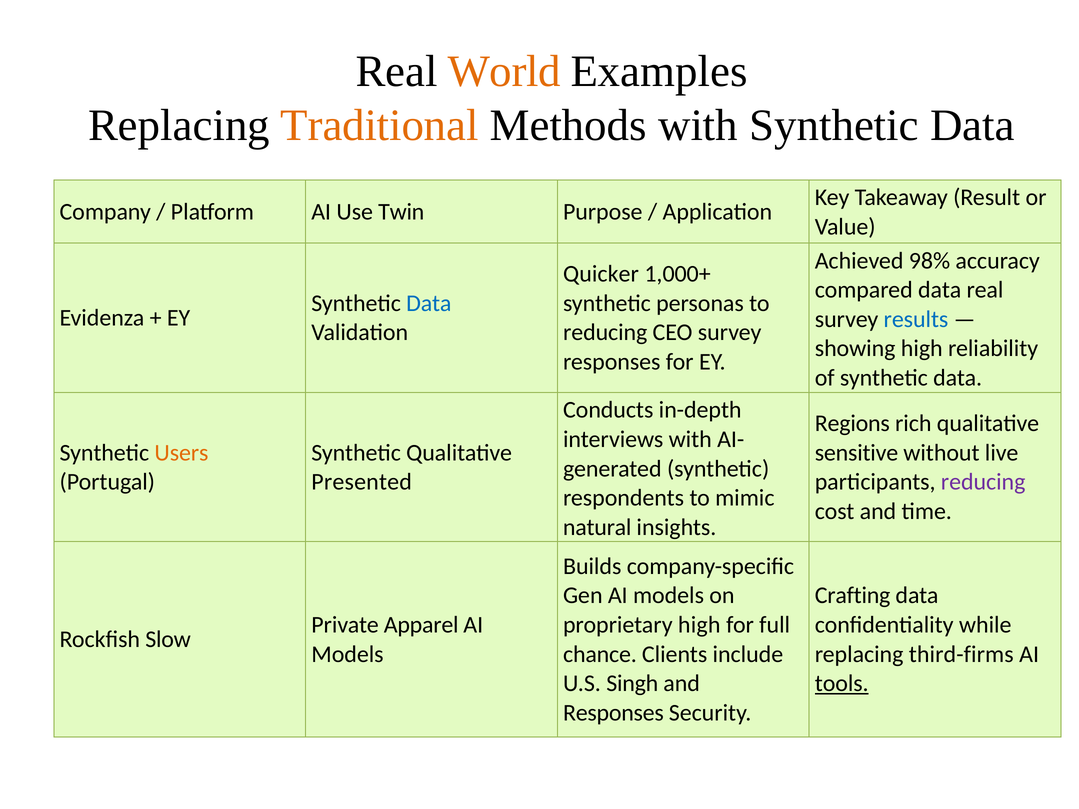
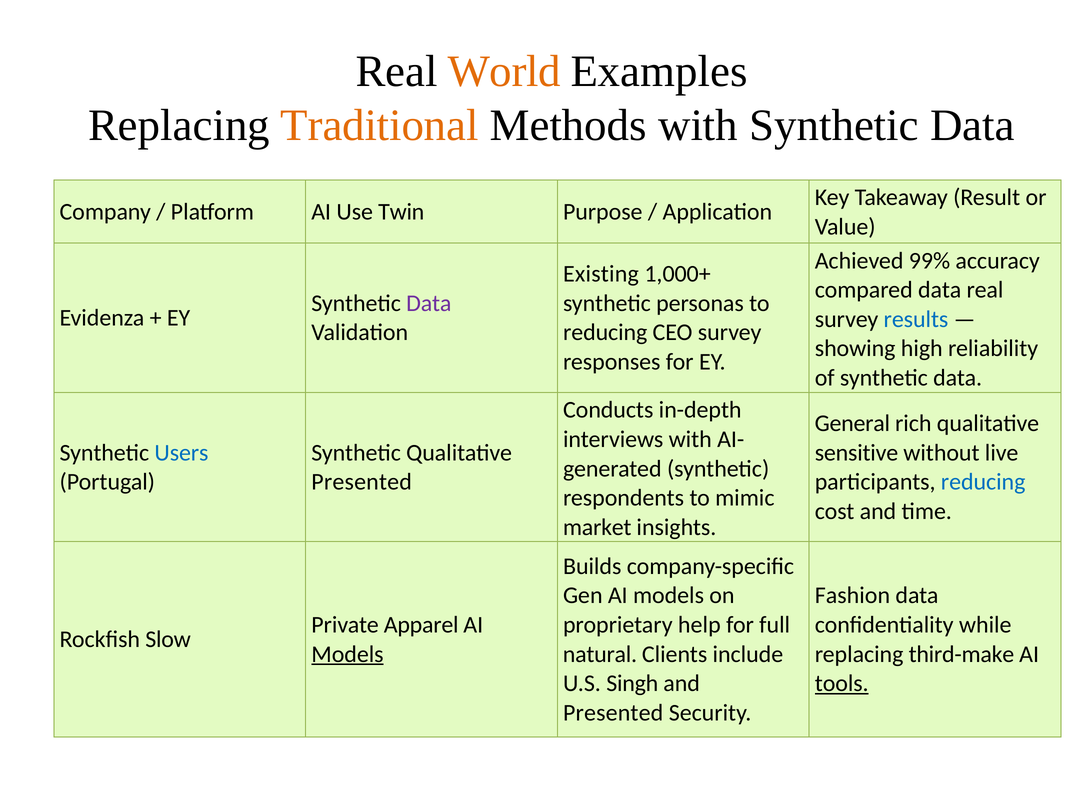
98%: 98% -> 99% (929, 261)
Quicker: Quicker -> Existing (601, 274)
Data colour: blue -> purple (429, 303)
Regions: Regions -> General (852, 423)
Users colour: orange -> blue (181, 453)
reducing colour: purple -> blue (983, 482)
natural: natural -> market (597, 527)
Crafting: Crafting -> Fashion (852, 596)
proprietary high: high -> help (699, 625)
Models underline: none -> present (347, 654)
chance: chance -> natural (600, 654)
third-firms: third-firms -> third-make (961, 654)
Responses: Responses -> Presented (613, 713)
